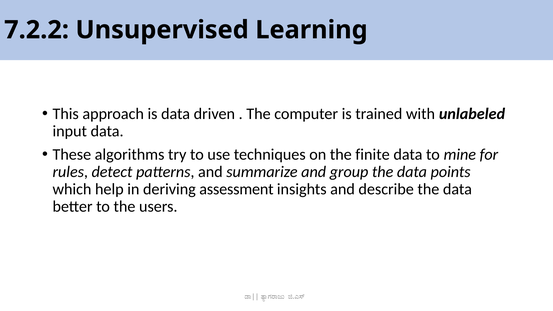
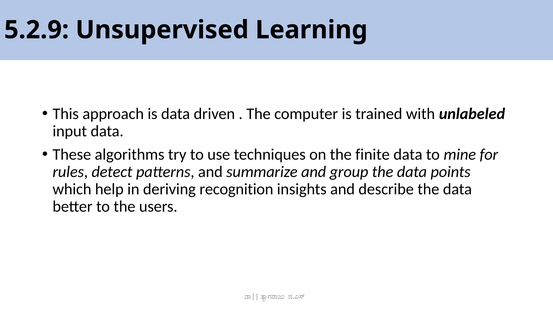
7.2.2: 7.2.2 -> 5.2.9 (37, 30)
assessment: assessment -> recognition (236, 189)
